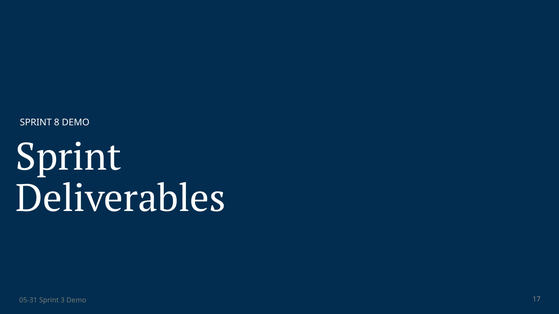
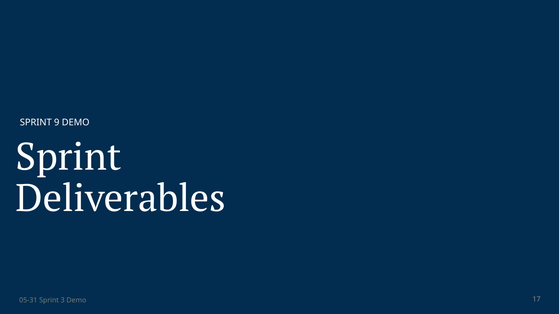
8: 8 -> 9 (57, 123)
